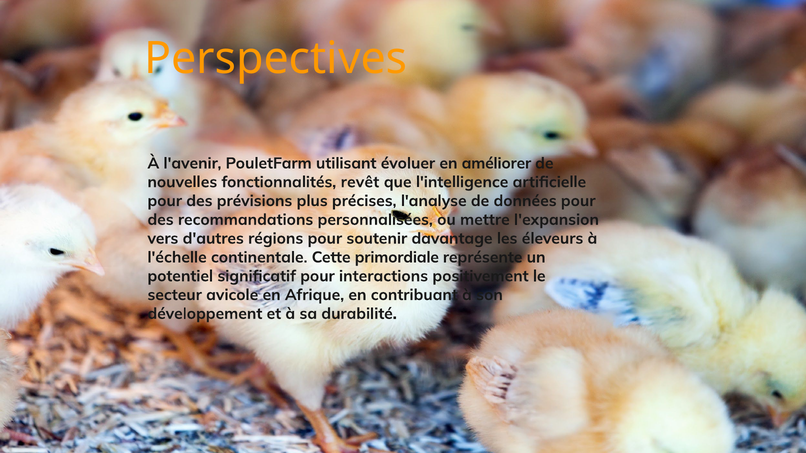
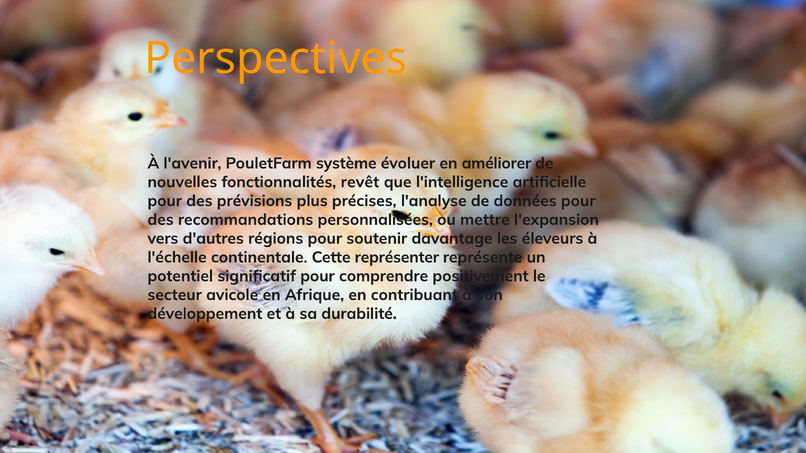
utilisant: utilisant -> système (346, 163)
primordiale: primordiale -> représenter (397, 258)
interactions: interactions -> comprendre (384, 276)
